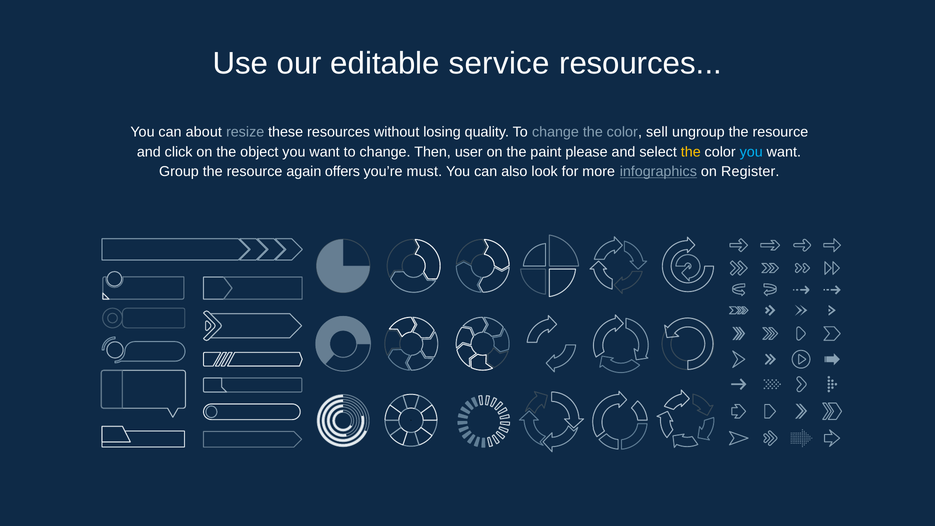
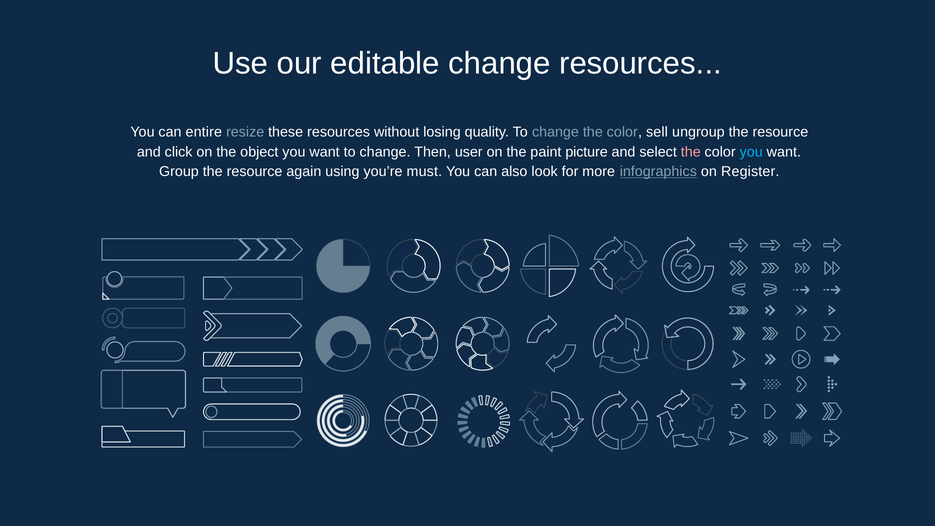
editable service: service -> change (499, 63)
about: about -> entire (204, 132)
please: please -> picture (587, 152)
the colour: yellow -> pink (691, 152)
offers: offers -> using (342, 172)
